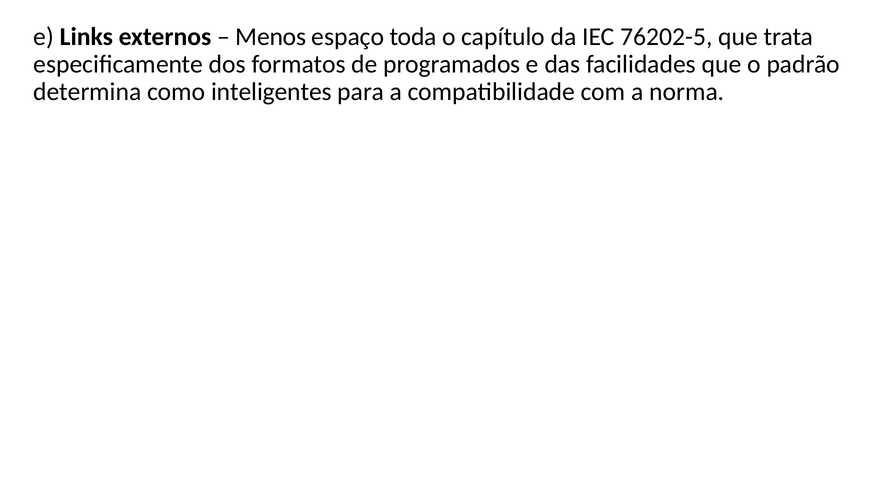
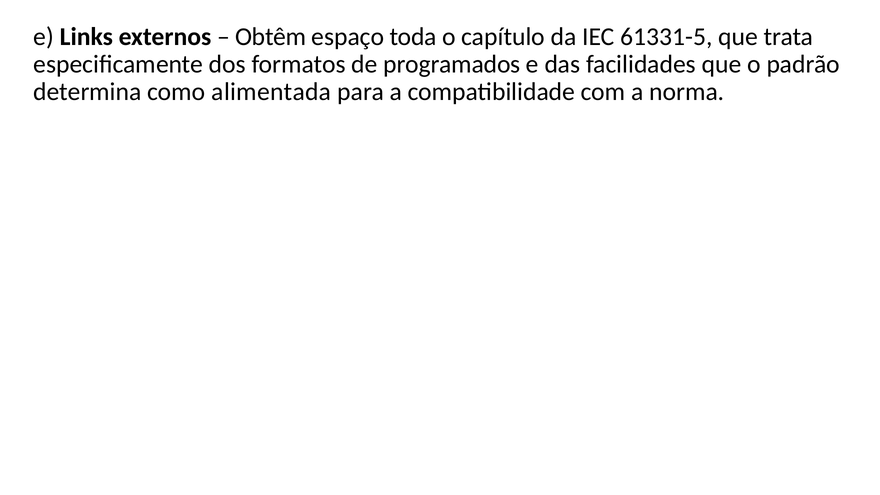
Menos: Menos -> Obtêm (271, 37)
76202-5: 76202-5 -> 61331-5 (666, 37)
inteligentes: inteligentes -> alimentada (271, 92)
